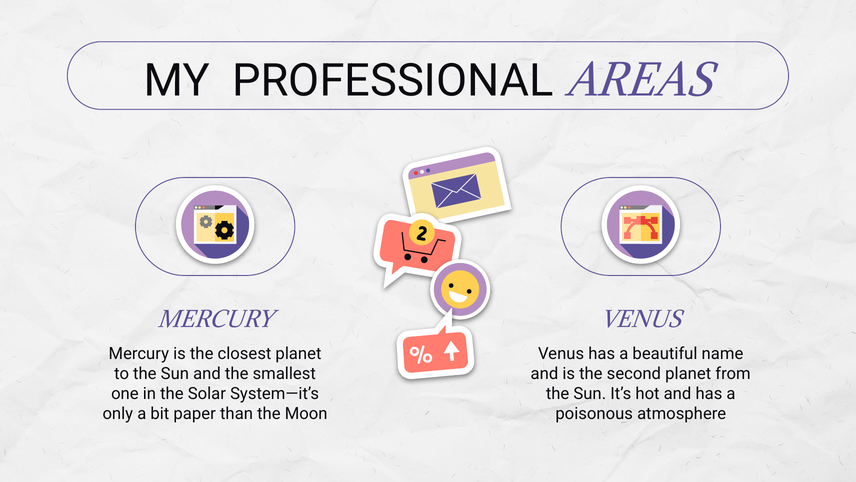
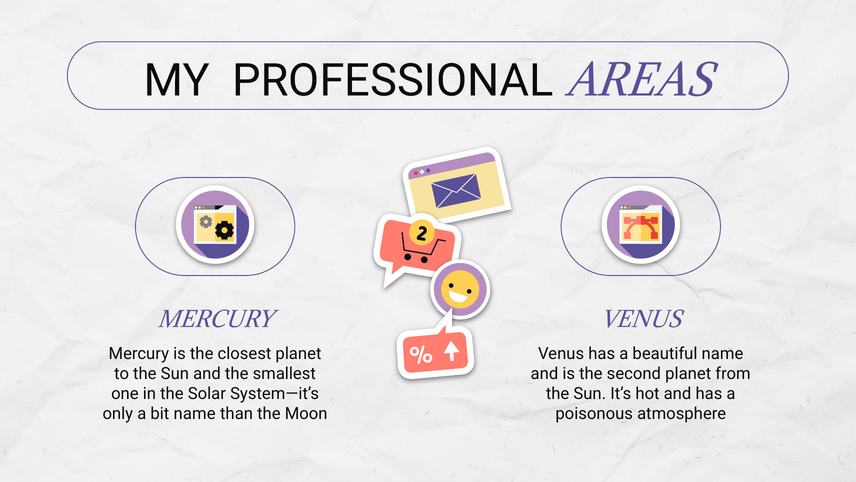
bit paper: paper -> name (195, 413)
